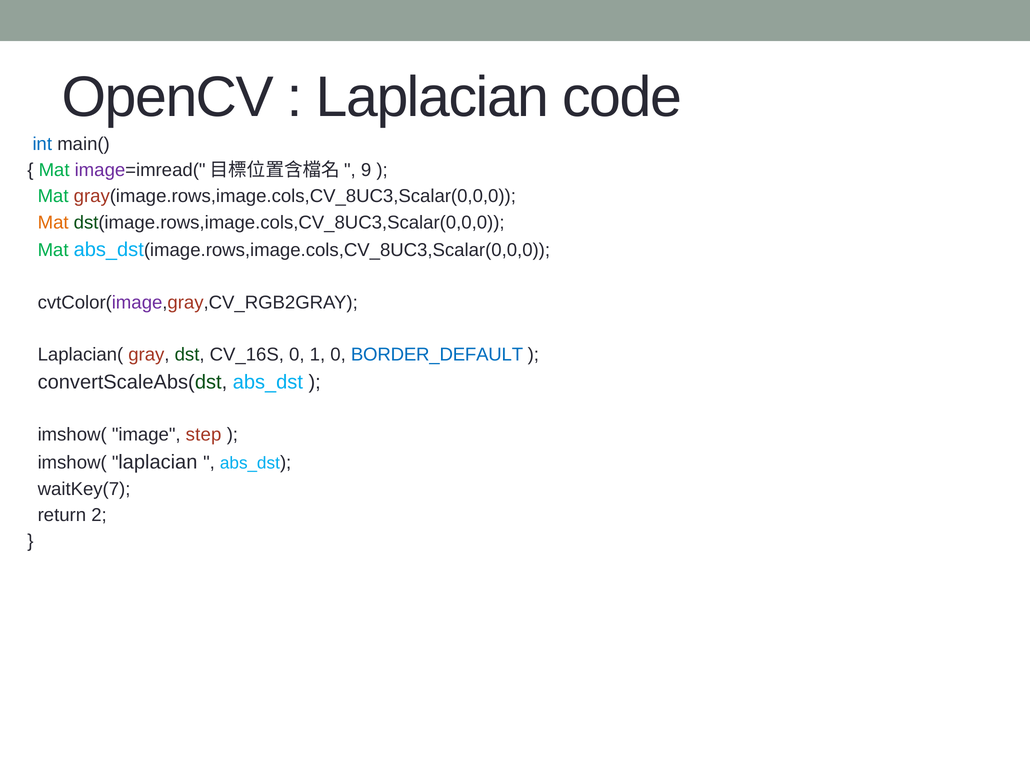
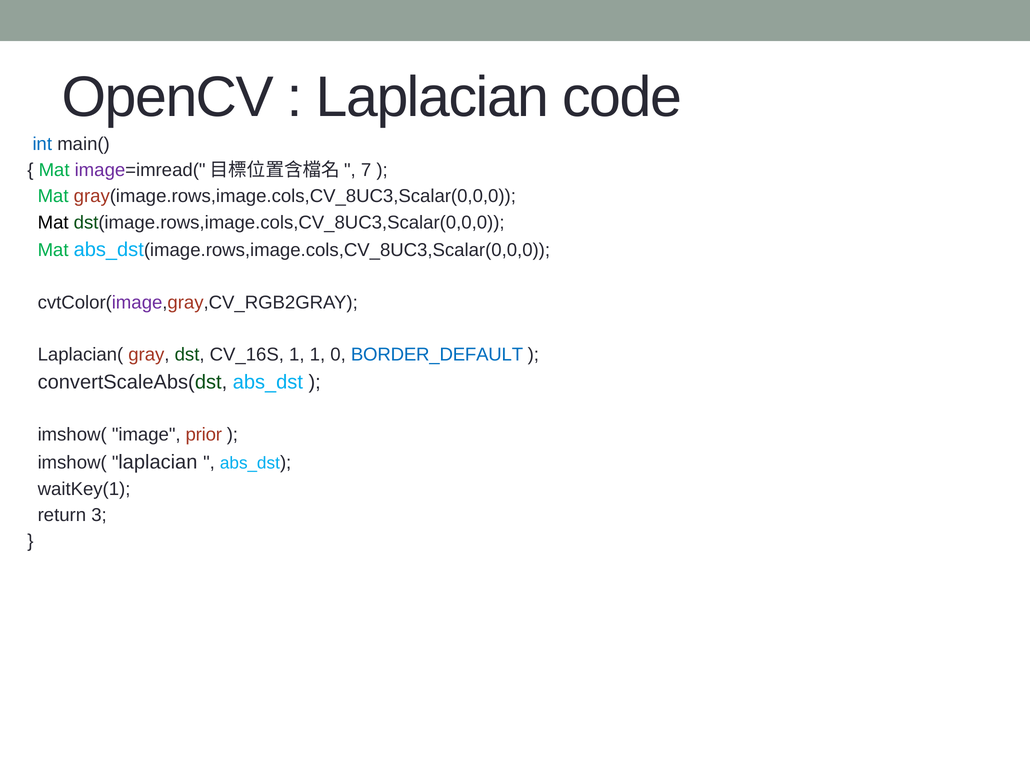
9: 9 -> 7 (366, 170)
Mat colour: orange -> black (53, 223)
CV_16S 0: 0 -> 1 (297, 355)
step: step -> prior (204, 435)
waitKey(7: waitKey(7 -> waitKey(1 (84, 489)
2: 2 -> 3 (99, 515)
